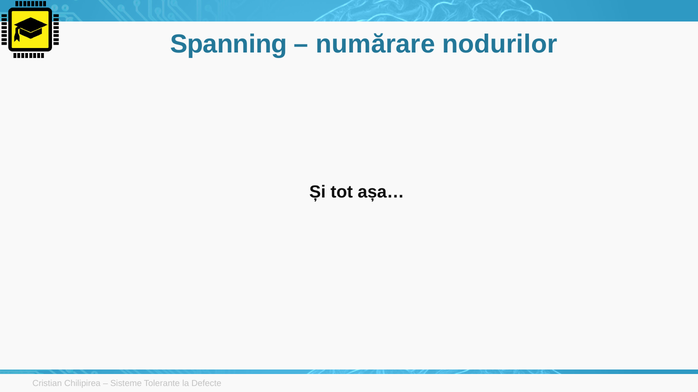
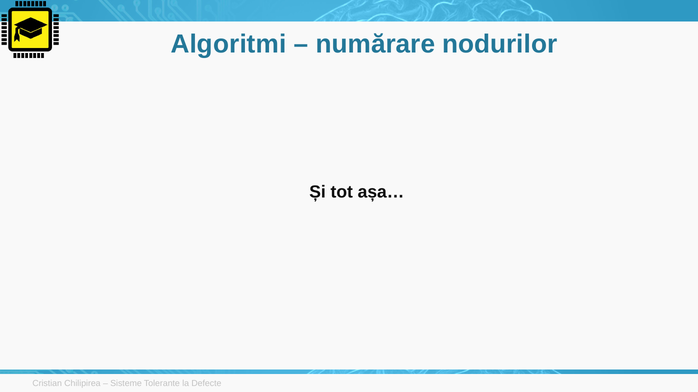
Spanning: Spanning -> Algoritmi (229, 44)
